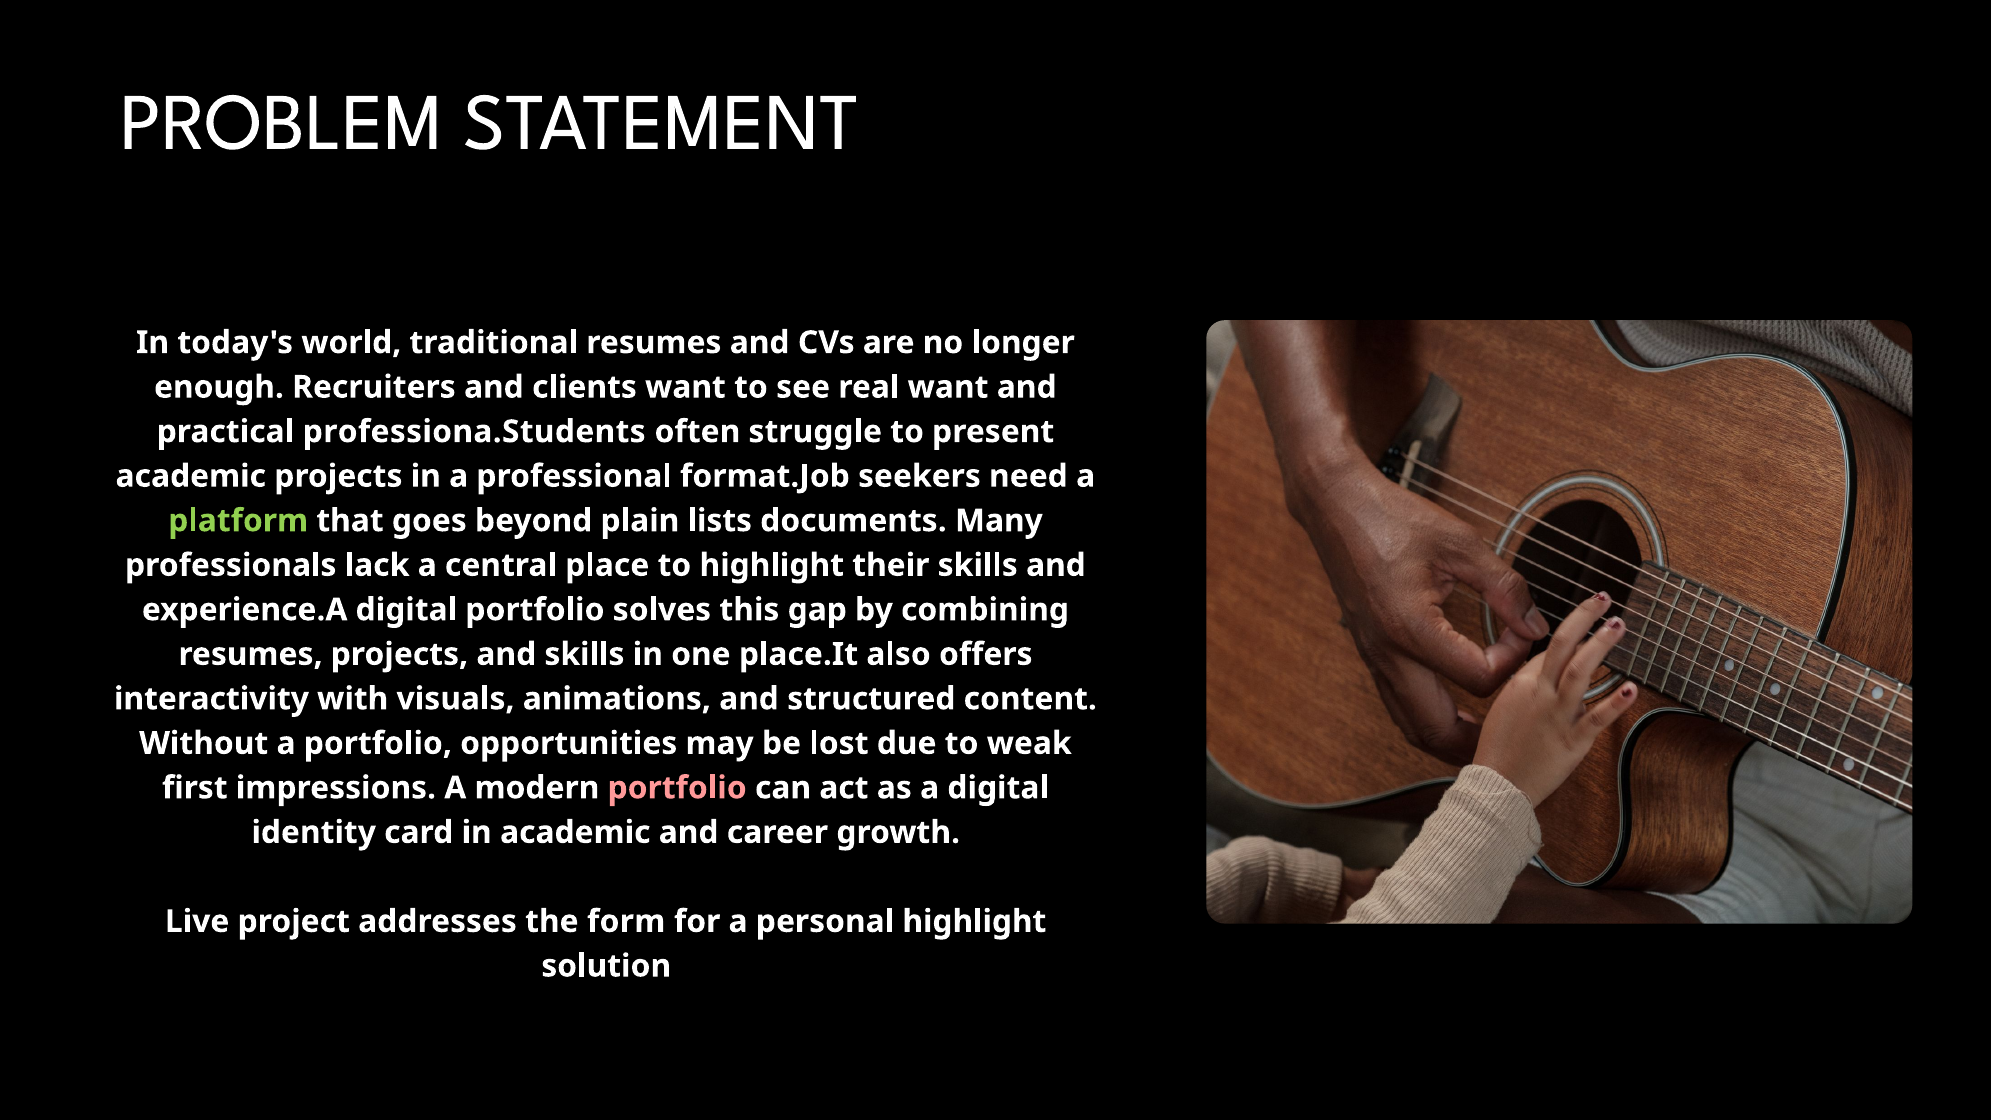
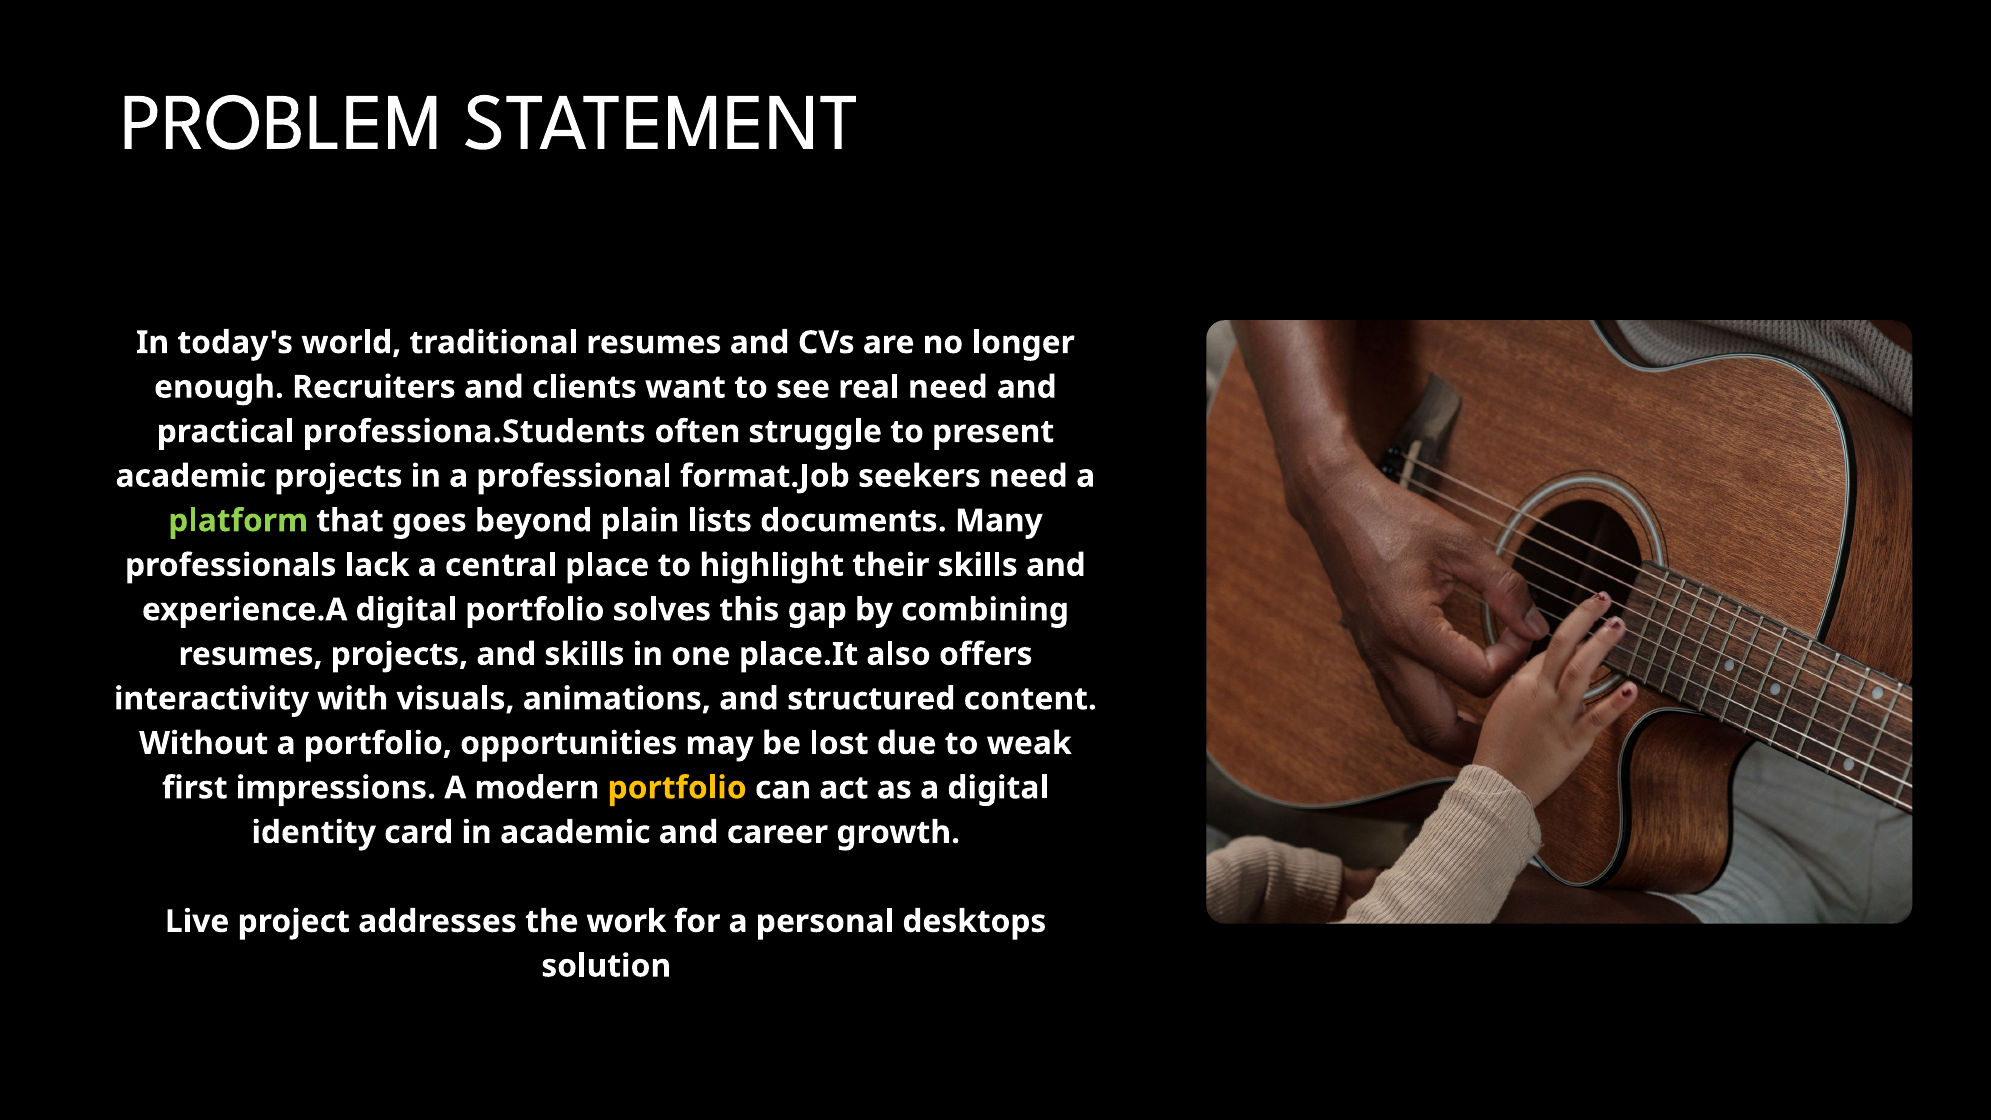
real want: want -> need (948, 387)
portfolio colour: pink -> yellow (677, 788)
form: form -> work (626, 921)
personal highlight: highlight -> desktops (974, 921)
